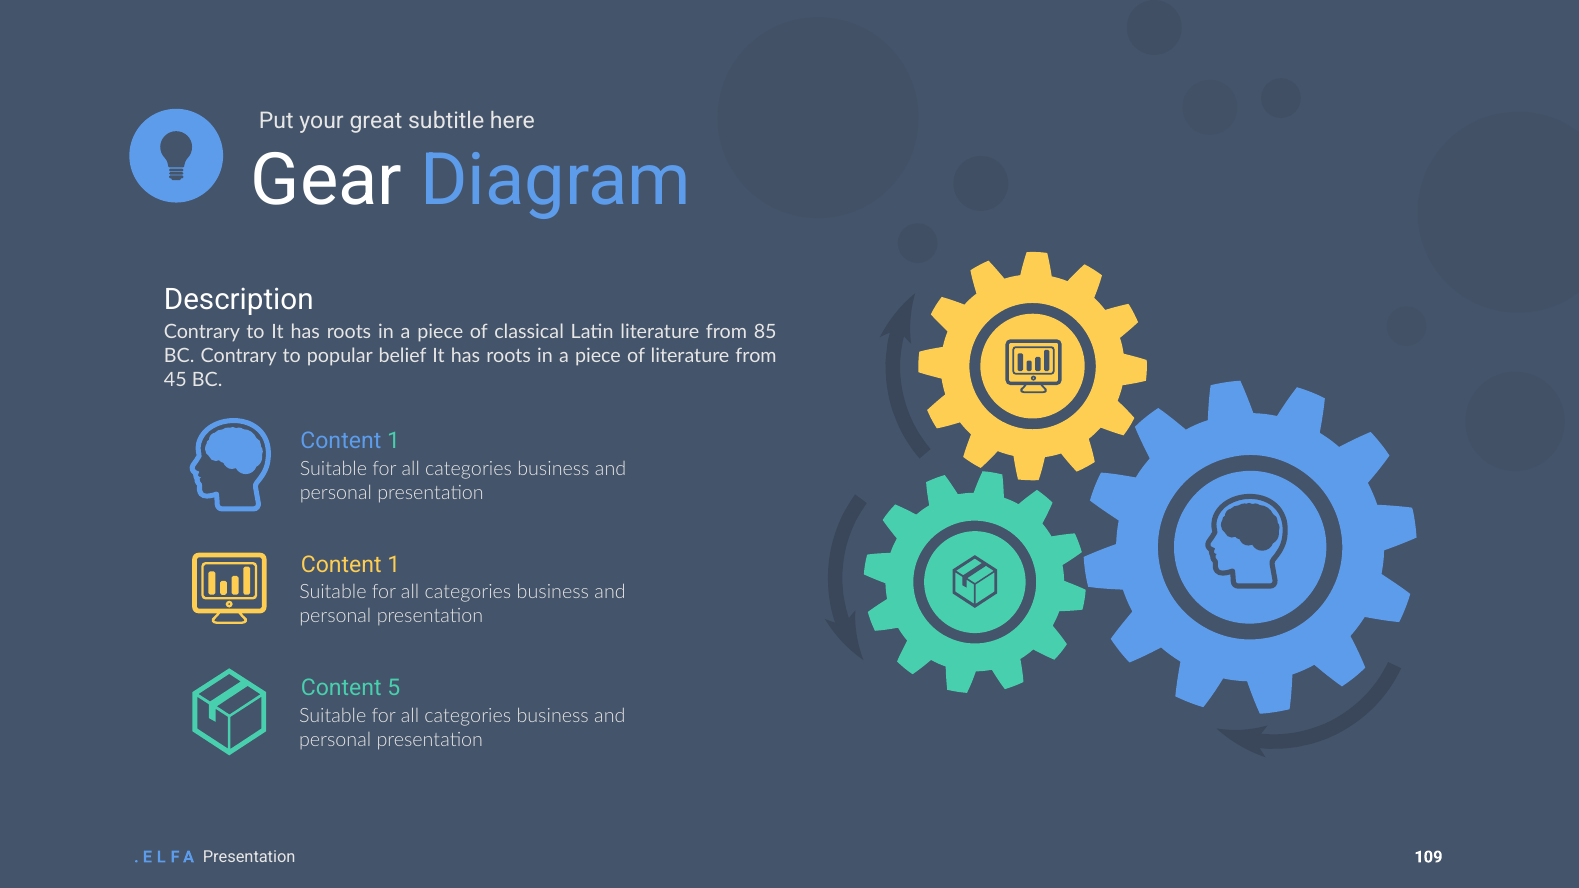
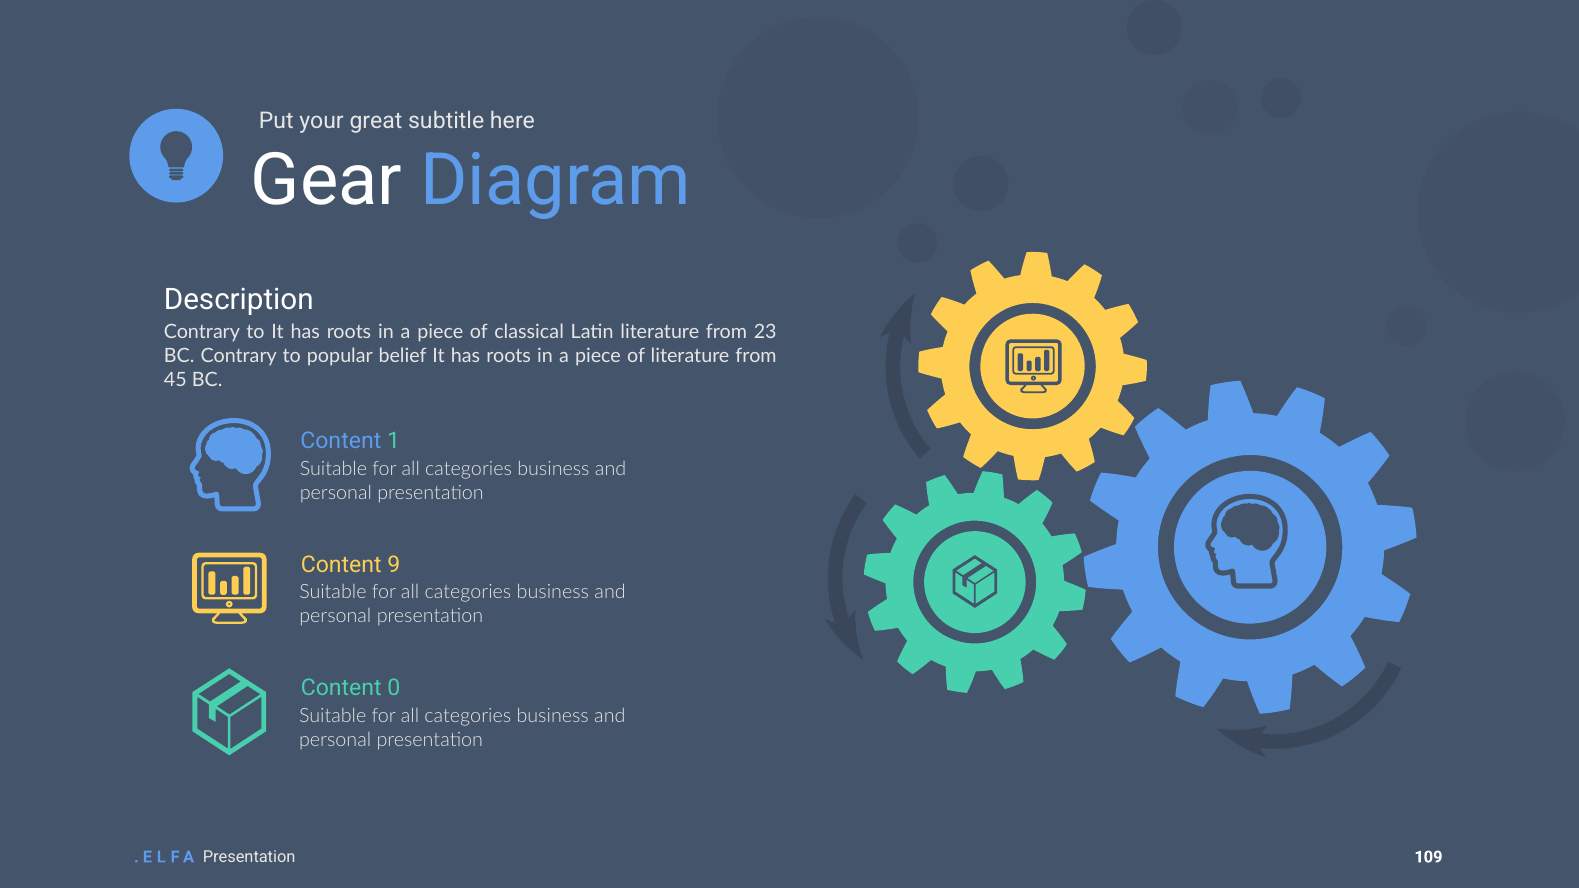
85: 85 -> 23 (765, 332)
1: 1 -> 9 (394, 565)
5: 5 -> 0 (394, 688)
